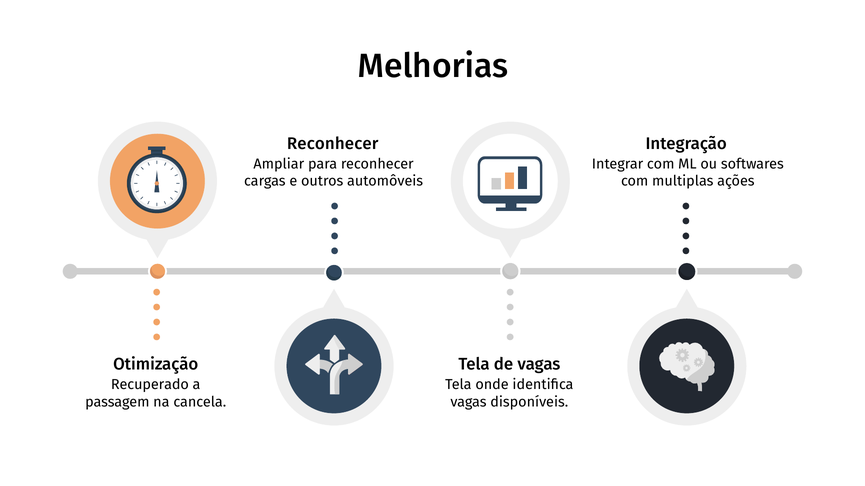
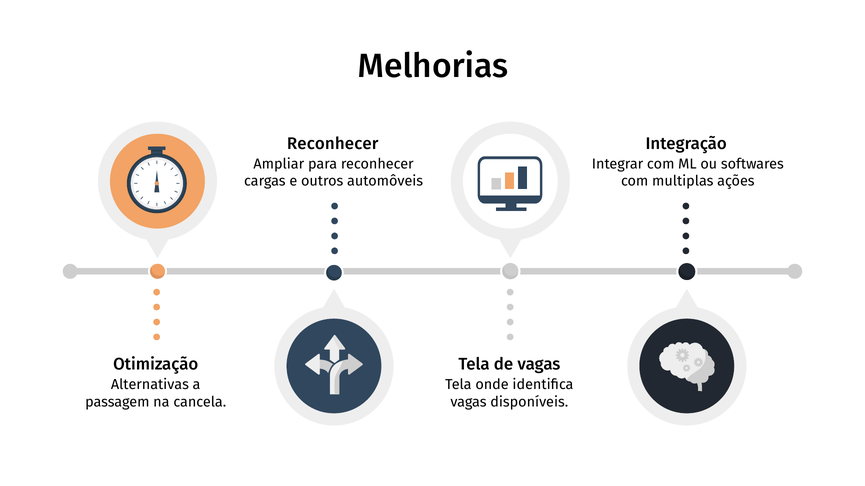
Recuperado: Recuperado -> Alternativas (150, 385)
